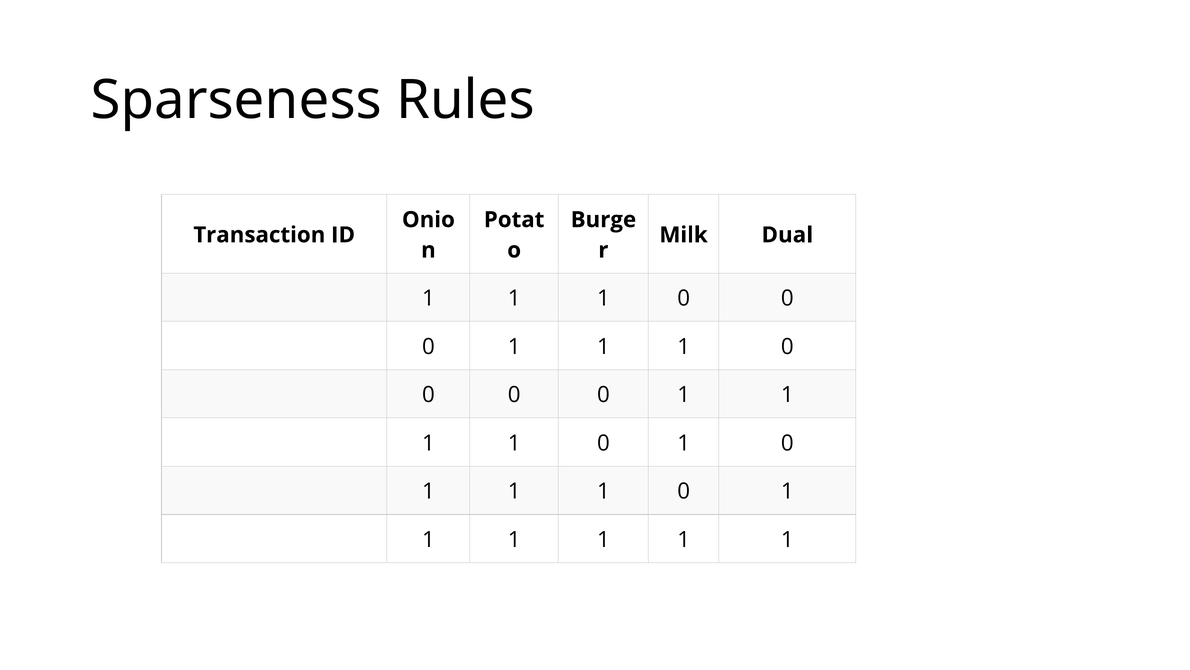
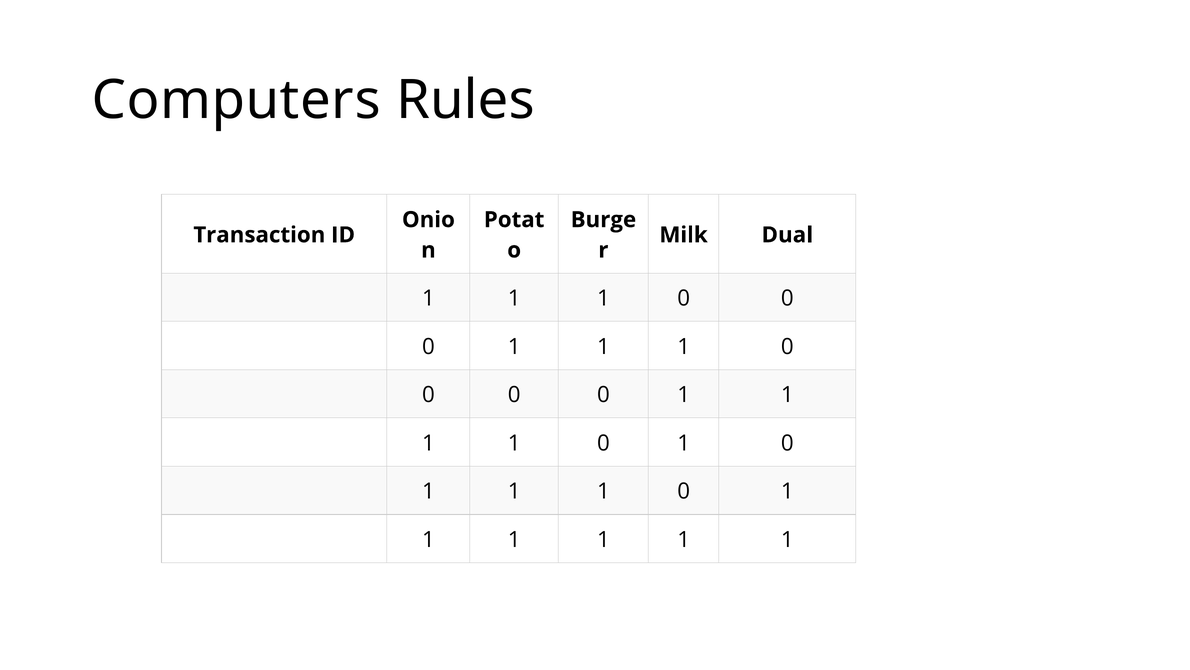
Sparseness: Sparseness -> Computers (236, 100)
